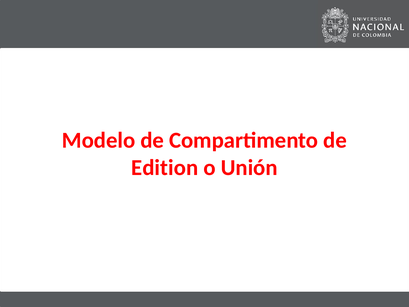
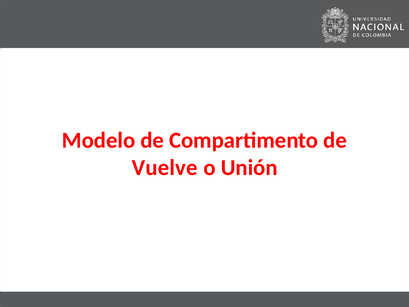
Edition: Edition -> Vuelve (165, 167)
